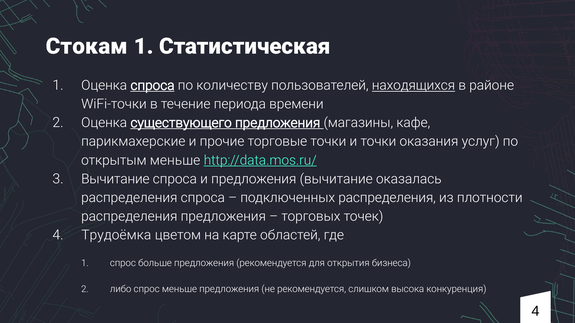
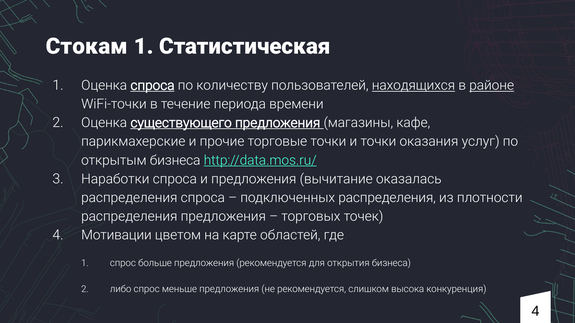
районе underline: none -> present (492, 86)
открытым меньше: меньше -> бизнеса (175, 160)
Вычитание: Вычитание -> Наработки (115, 179)
Трудоёмка: Трудоёмка -> Мотивации (116, 235)
